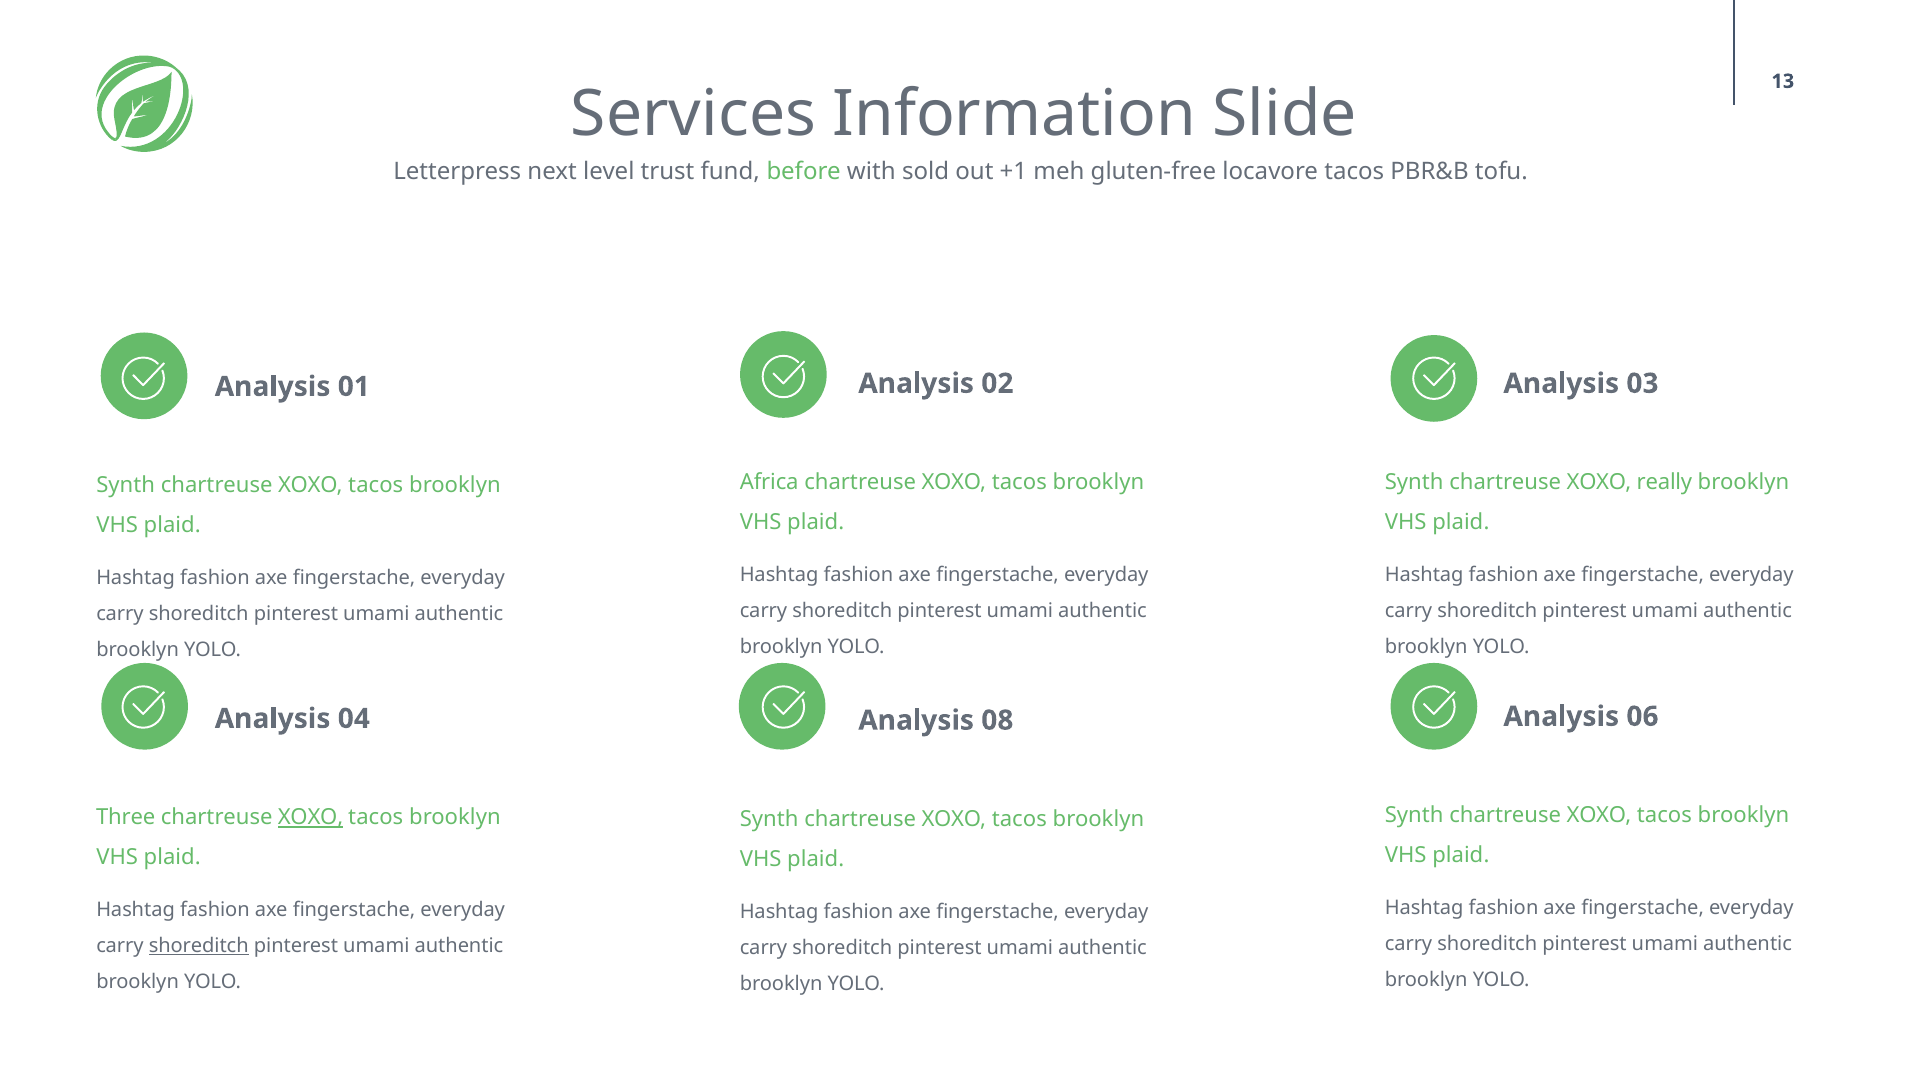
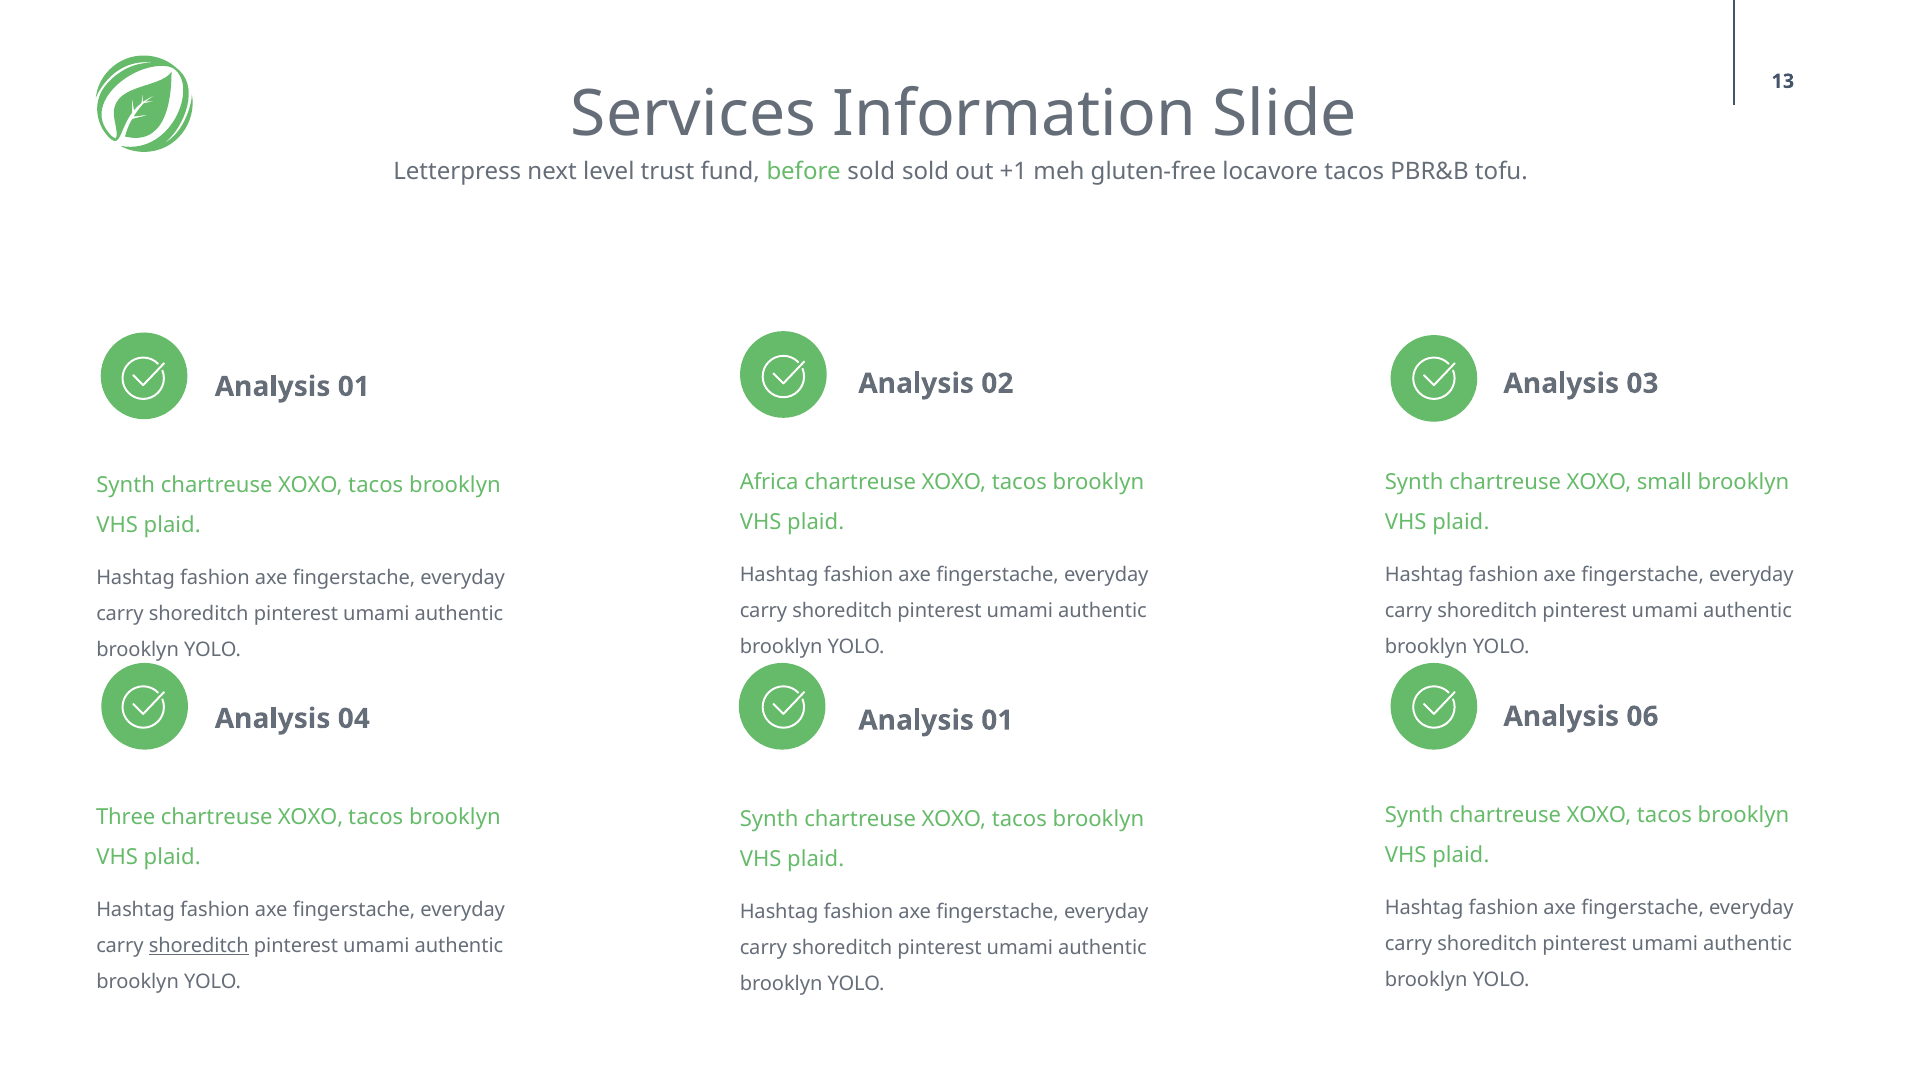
before with: with -> sold (871, 172)
really: really -> small (1664, 482)
08: 08 -> 01 (997, 720)
XOXO underline: present -> none (310, 818)
